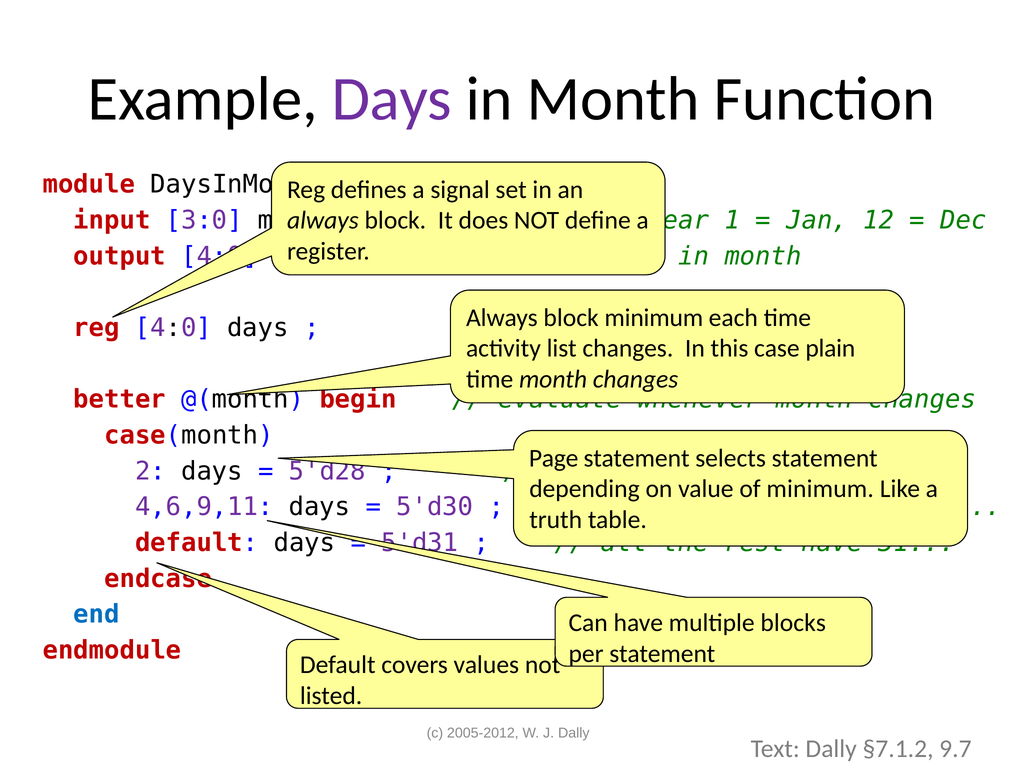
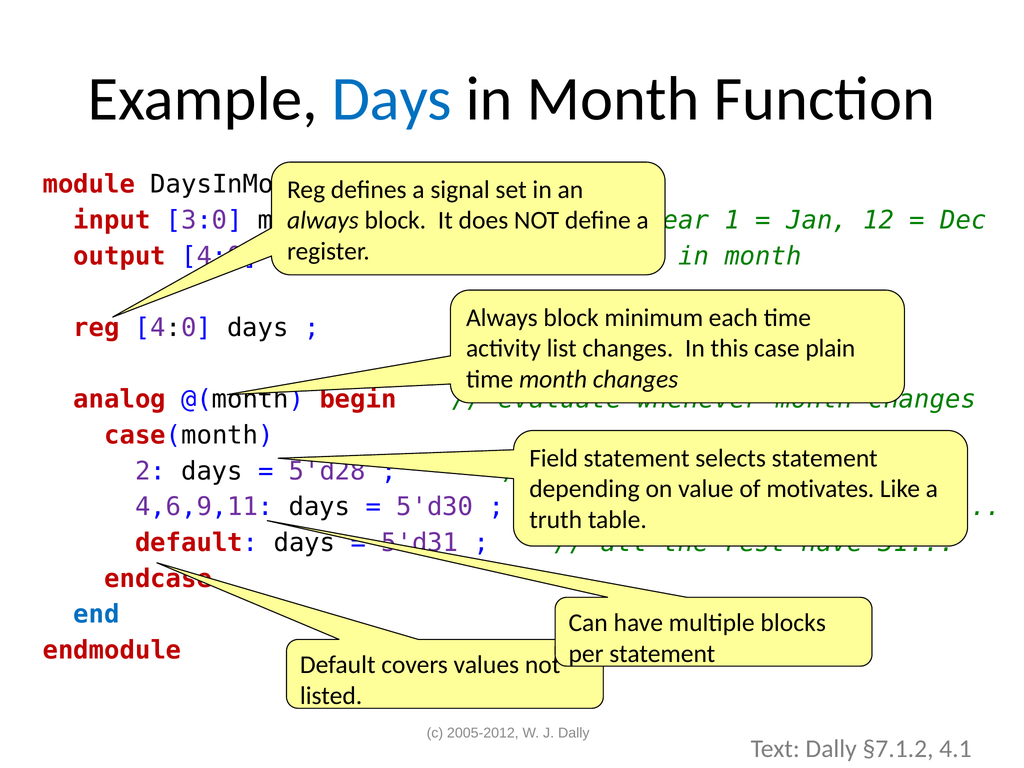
Days colour: purple -> blue (392, 99)
better: better -> analog (120, 399)
Page: Page -> Field (554, 458)
of minimum: minimum -> motivates (820, 489)
9.7: 9.7 -> 4.1 (955, 749)
